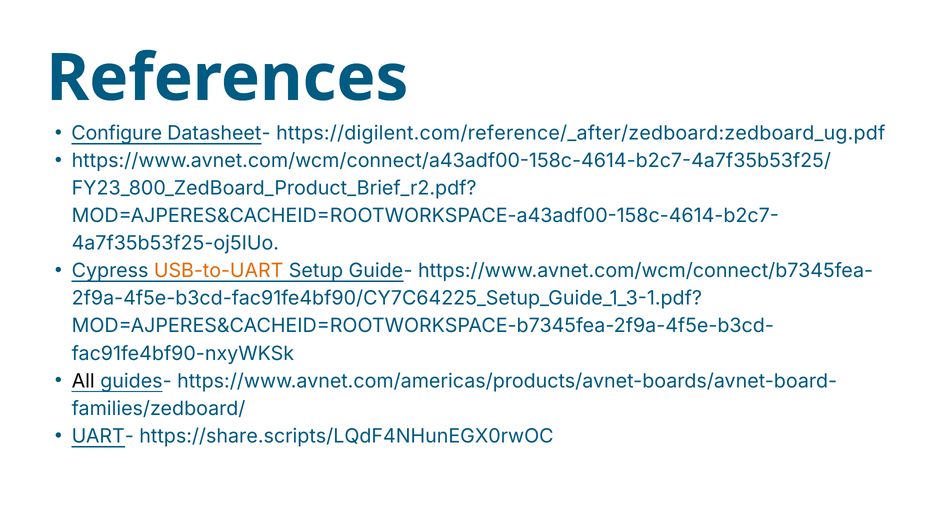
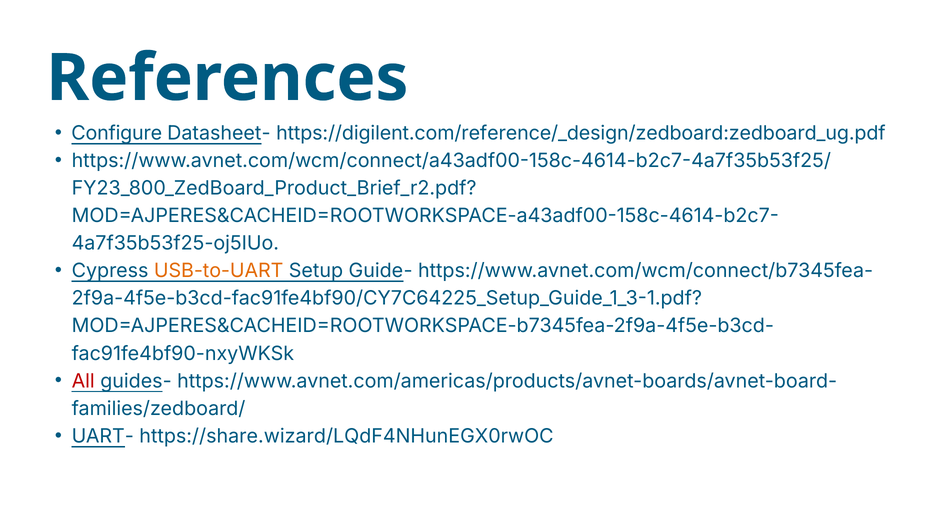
https://digilent.com/reference/_after/zedboard:zedboard_ug.pdf: https://digilent.com/reference/_after/zedboard:zedboard_ug.pdf -> https://digilent.com/reference/_design/zedboard:zedboard_ug.pdf (581, 133)
All colour: black -> red (83, 381)
https://share.scripts/LQdF4NHunEGX0rwOC: https://share.scripts/LQdF4NHunEGX0rwOC -> https://share.wizard/LQdF4NHunEGX0rwOC (346, 437)
